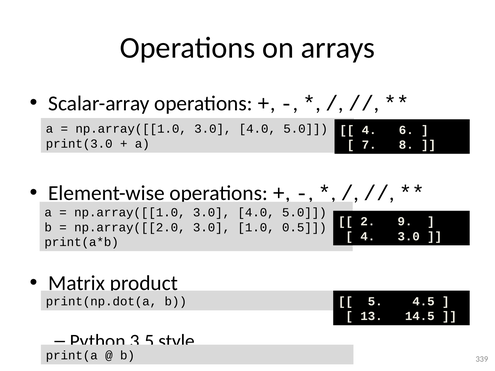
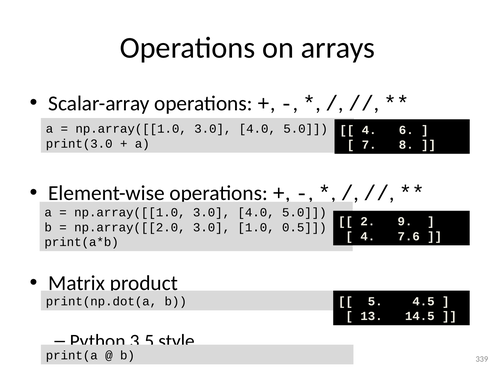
4 3.0: 3.0 -> 7.6 (409, 236)
